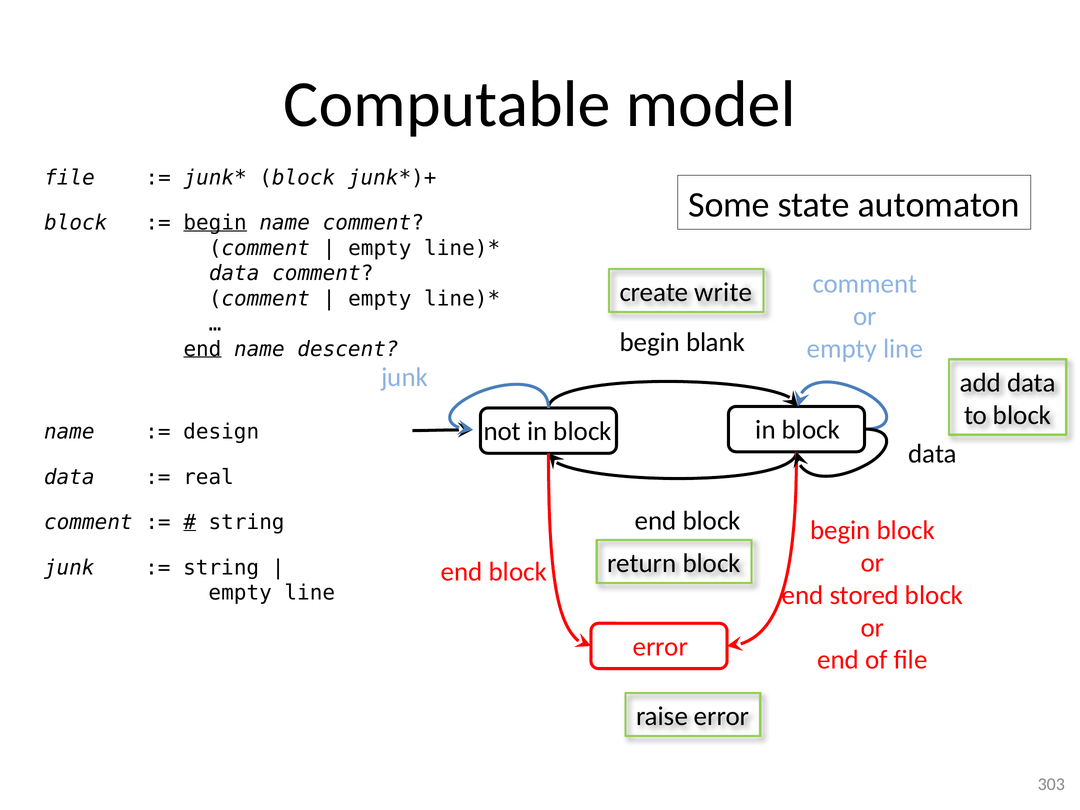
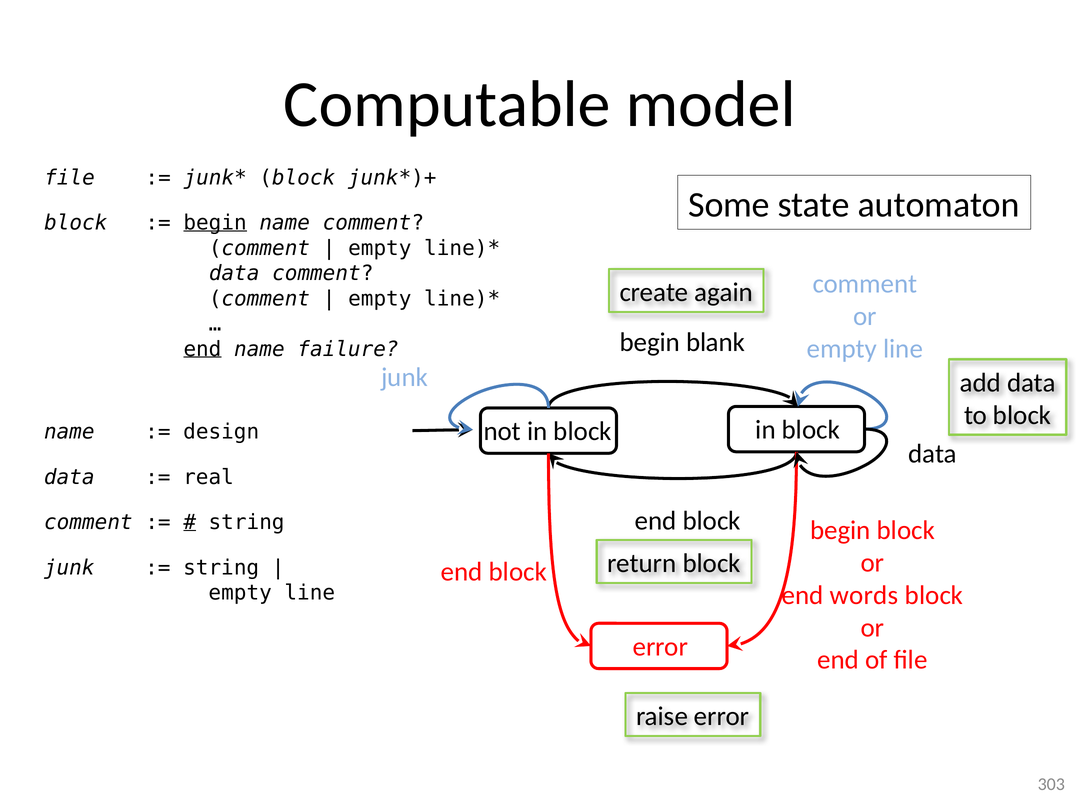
write: write -> again (724, 292)
descent: descent -> failure (348, 349)
stored: stored -> words (864, 595)
